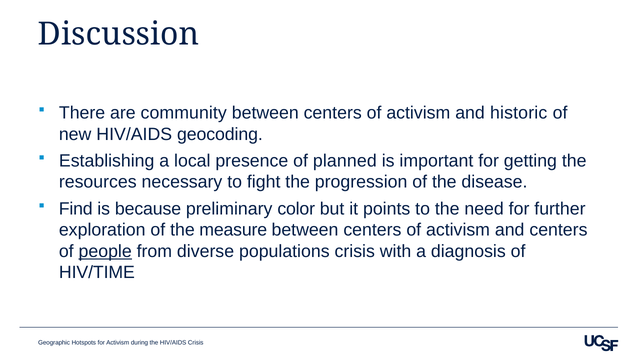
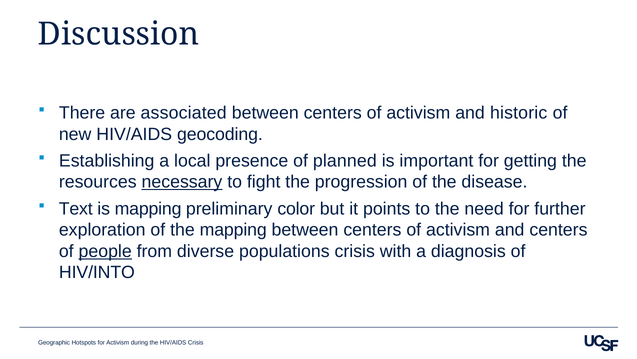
community: community -> associated (184, 113)
necessary underline: none -> present (182, 182)
Find: Find -> Text (76, 208)
is because: because -> mapping (148, 208)
the measure: measure -> mapping (233, 230)
HIV/TIME: HIV/TIME -> HIV/INTO (97, 272)
